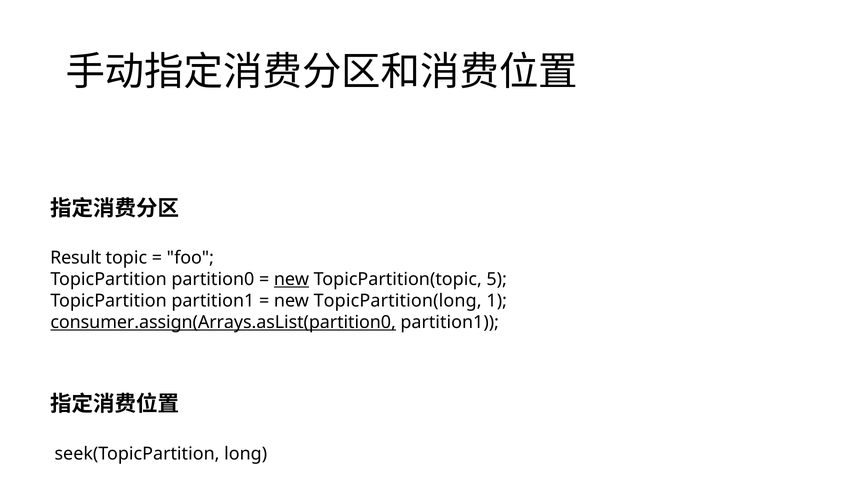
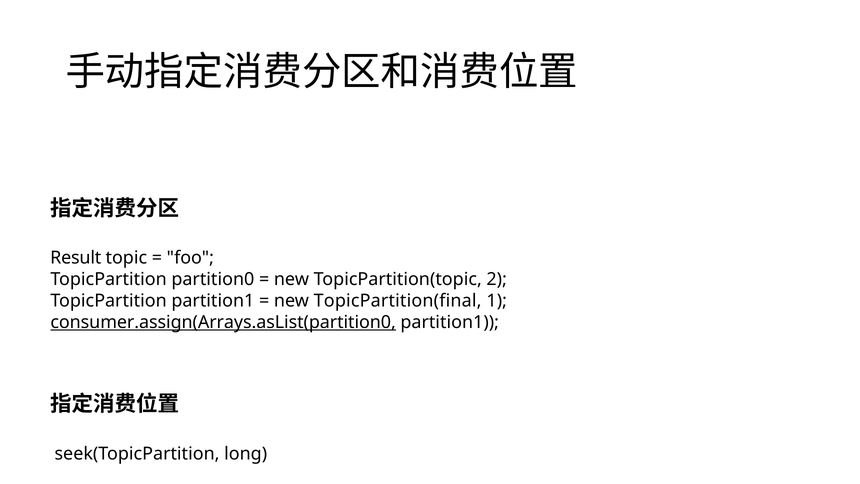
new underline: present -> none (291, 279)
5: 5 -> 2 (497, 279)
TopicPartition(long: TopicPartition(long -> TopicPartition(final (398, 301)
